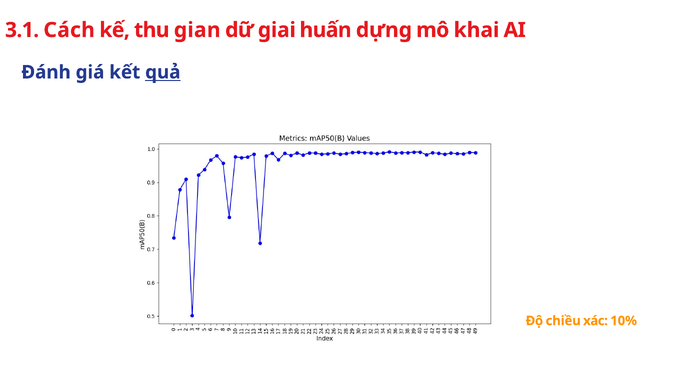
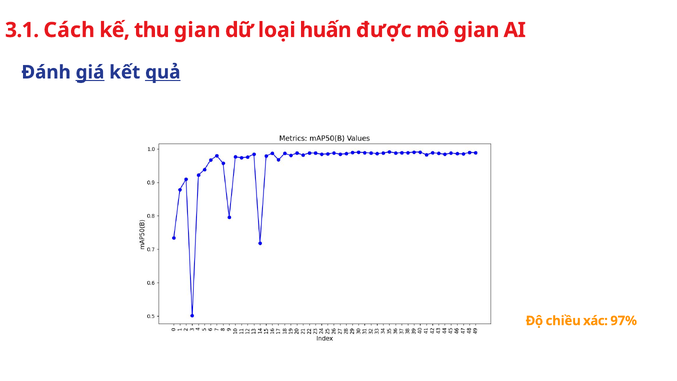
giai: giai -> loại (277, 30)
dựng: dựng -> được (384, 30)
mô khai: khai -> gian (477, 30)
giá underline: none -> present (90, 72)
10%: 10% -> 97% (624, 321)
